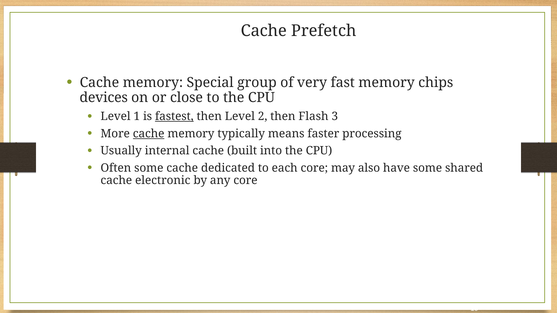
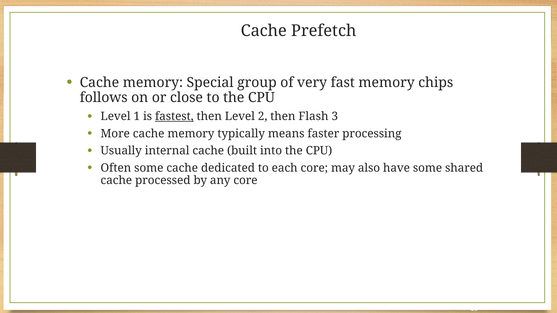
devices: devices -> follows (104, 98)
cache underline: present -> none (149, 134)
electronic: electronic -> processed (163, 181)
